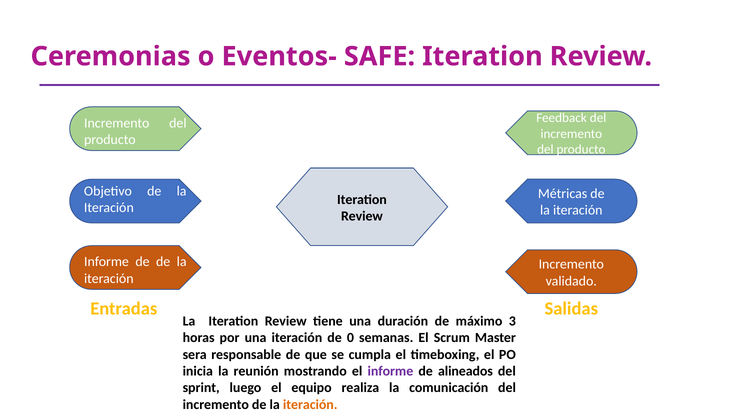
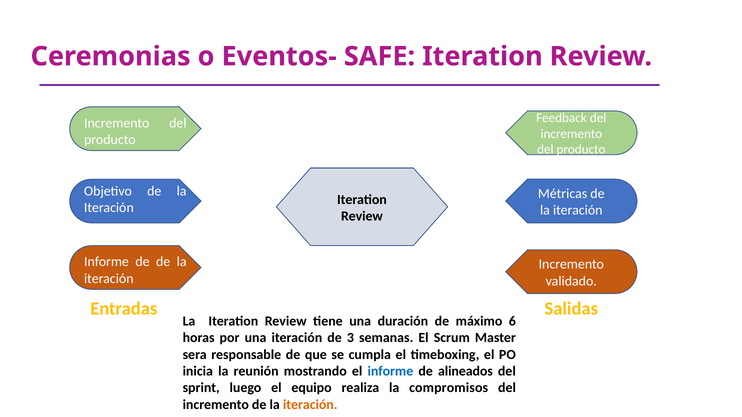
3: 3 -> 6 (512, 321)
0: 0 -> 3 (350, 338)
informe colour: purple -> blue (390, 372)
comunicación: comunicación -> compromisos (449, 388)
